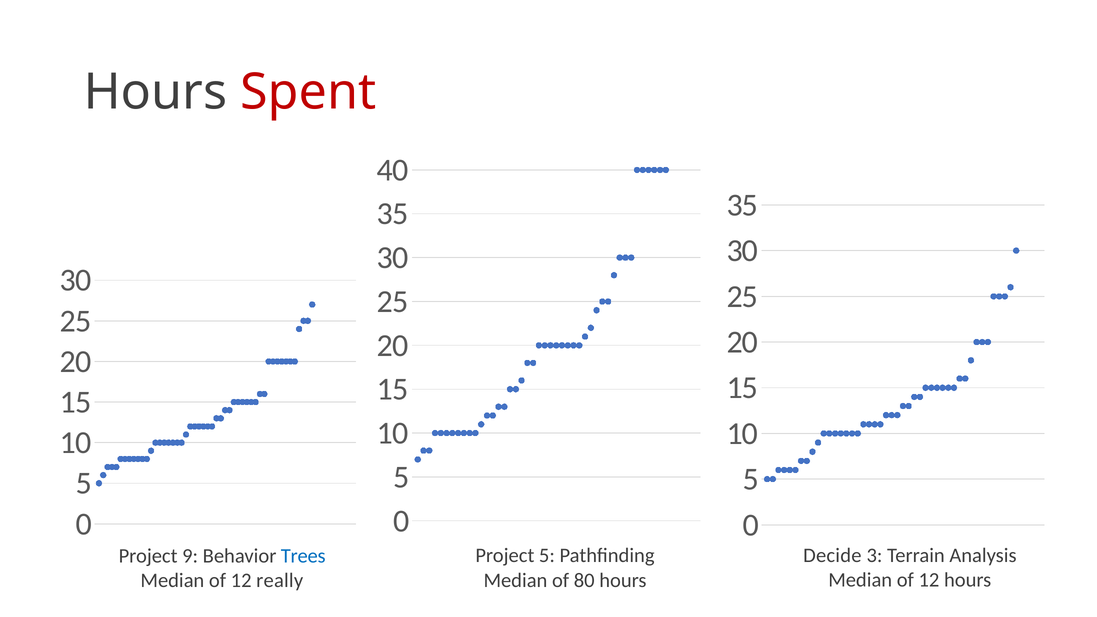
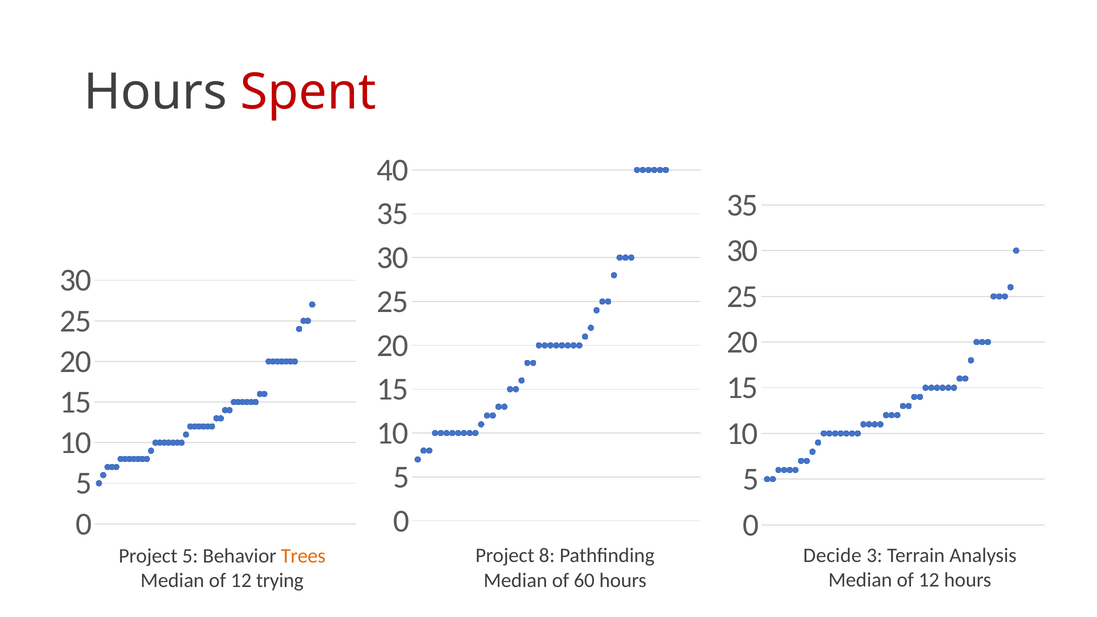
Project 5: 5 -> 8 (547, 556)
Project 9: 9 -> 5 (190, 556)
Trees colour: blue -> orange (303, 556)
80: 80 -> 60 (584, 580)
really: really -> trying (280, 581)
